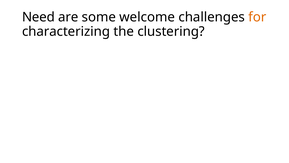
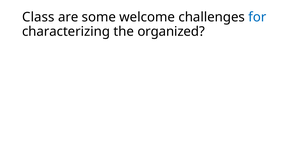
Need: Need -> Class (38, 17)
for colour: orange -> blue (257, 17)
clustering: clustering -> organized (171, 31)
